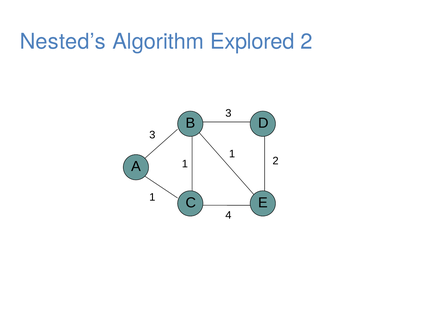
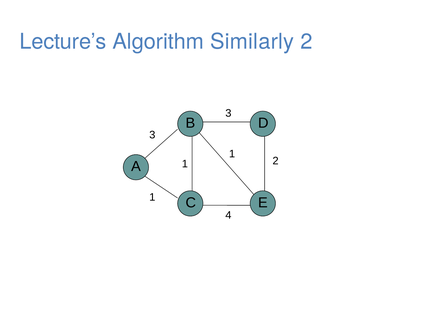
Nested’s: Nested’s -> Lecture’s (63, 42)
Explored: Explored -> Similarly (252, 42)
